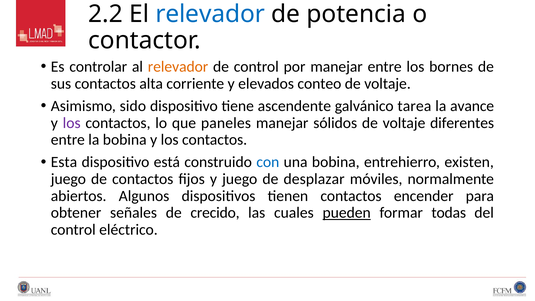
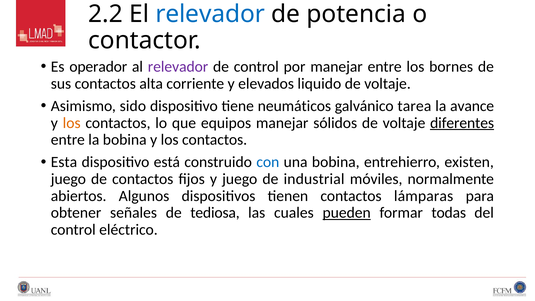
controlar: controlar -> operador (98, 67)
relevador colour: orange -> purple (178, 67)
conteo: conteo -> liquido (319, 84)
ascendente: ascendente -> neumáticos (294, 106)
los colour: purple -> orange (72, 123)
paneles: paneles -> equipos (226, 123)
diferentes underline: none -> present (462, 123)
desplazar: desplazar -> industrial (314, 179)
encender: encender -> lámparas (424, 196)
crecido: crecido -> tediosa (215, 213)
